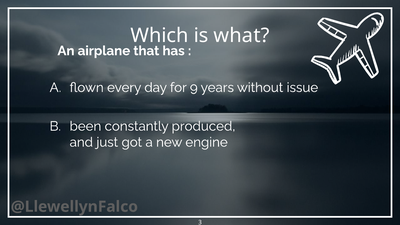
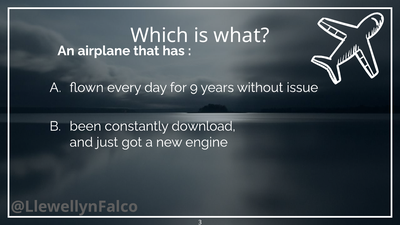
produced: produced -> download (204, 126)
